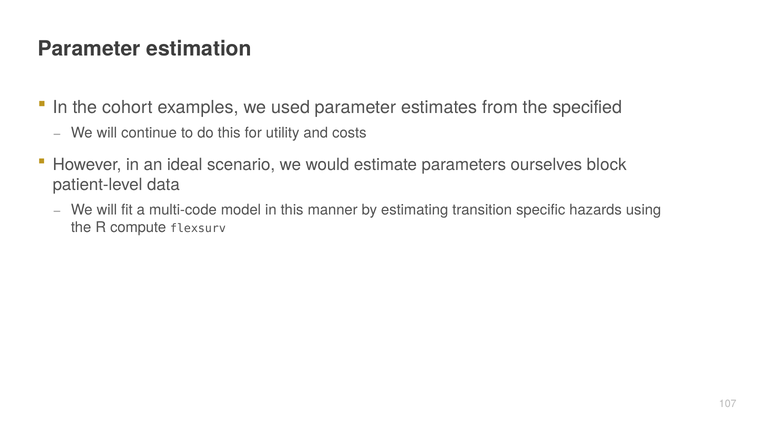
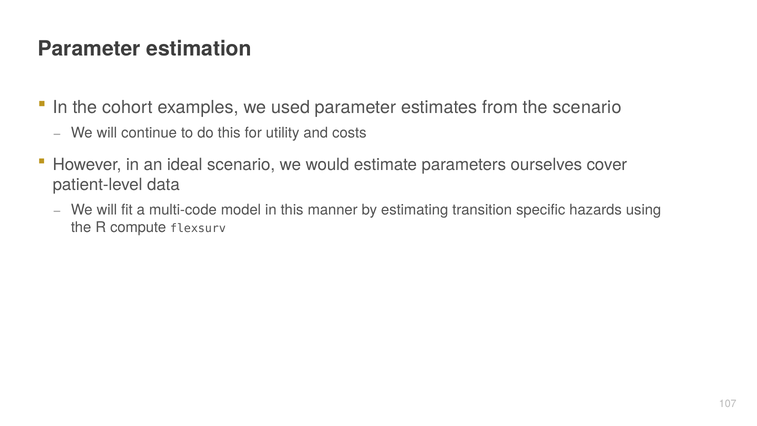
the specified: specified -> scenario (587, 107)
block: block -> cover (607, 165)
